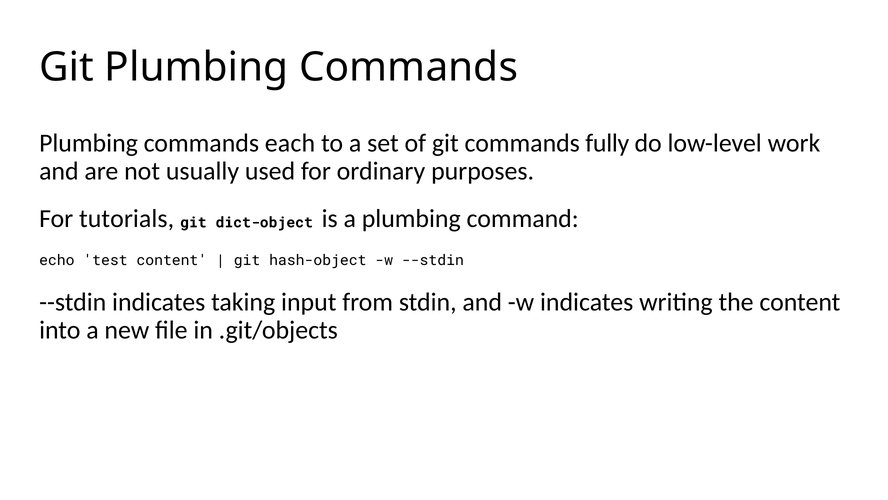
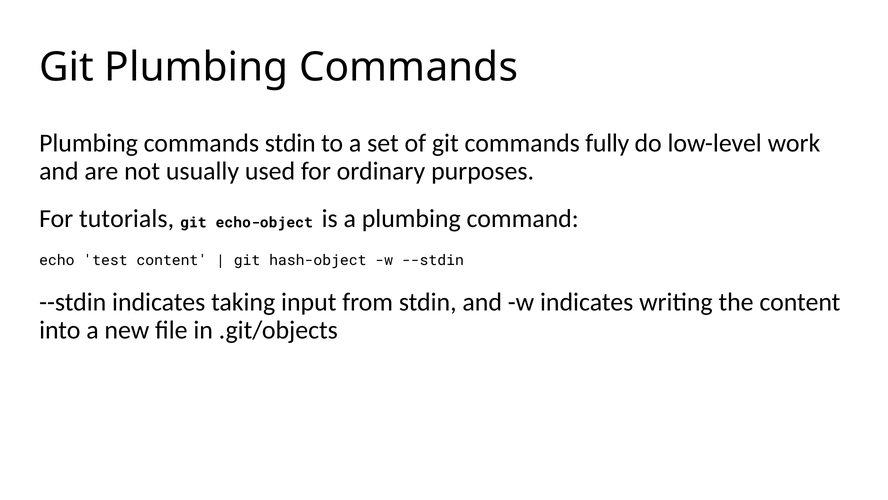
commands each: each -> stdin (290, 143)
dict-object: dict-object -> echo-object (264, 222)
